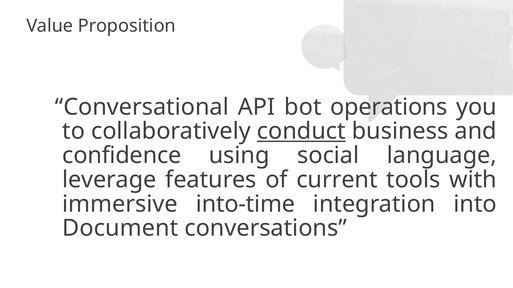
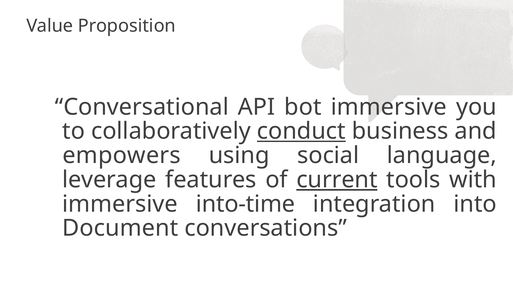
bot operations: operations -> immersive (389, 107)
confidence: confidence -> empowers (122, 156)
current underline: none -> present (337, 180)
